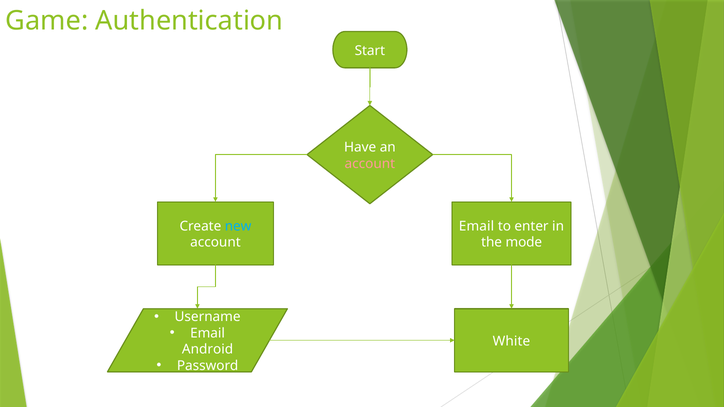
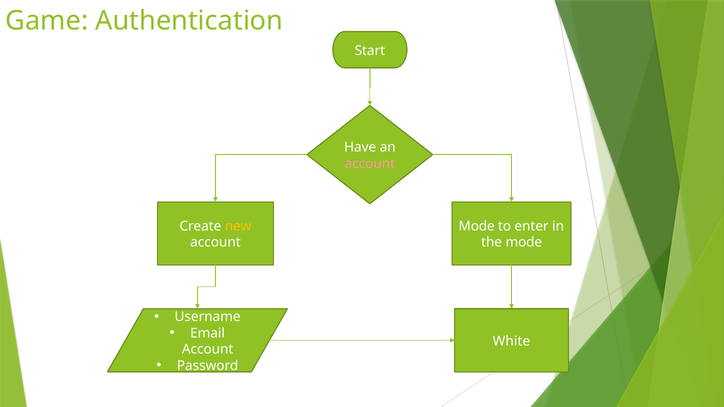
new colour: light blue -> yellow (238, 226)
Email: Email -> Mode (477, 226)
Android: Android -> Account (208, 350)
